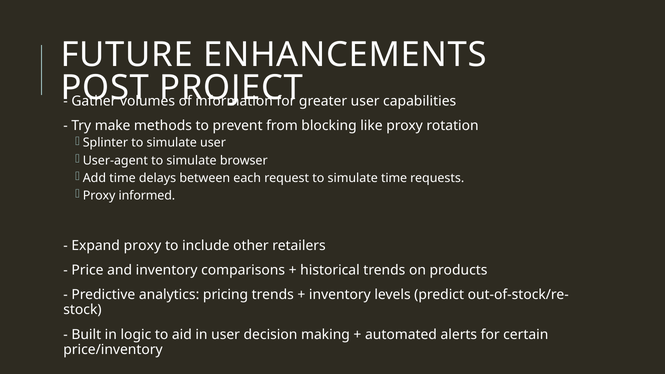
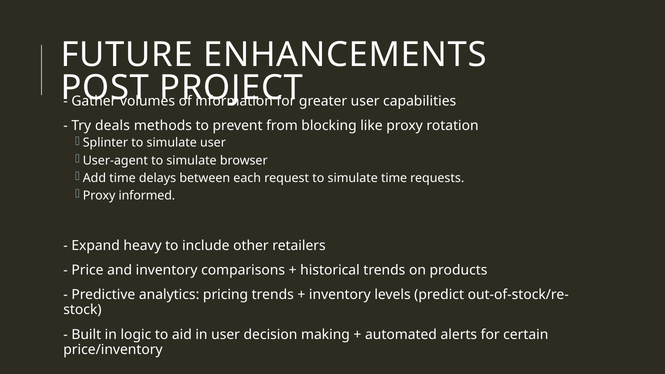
make: make -> deals (112, 126)
Expand proxy: proxy -> heavy (143, 246)
